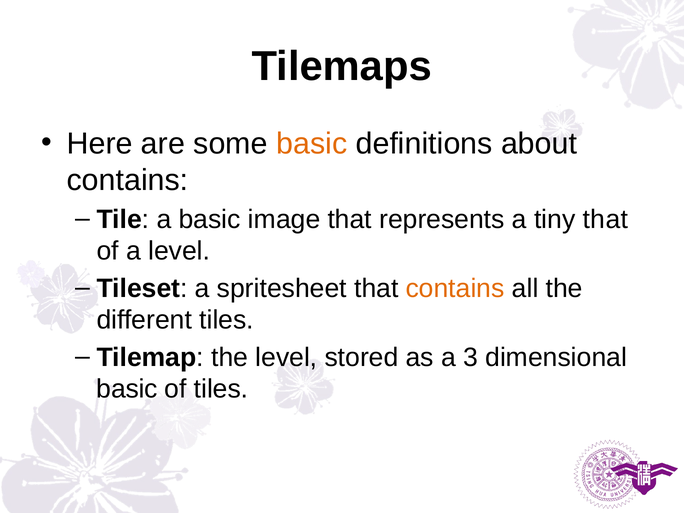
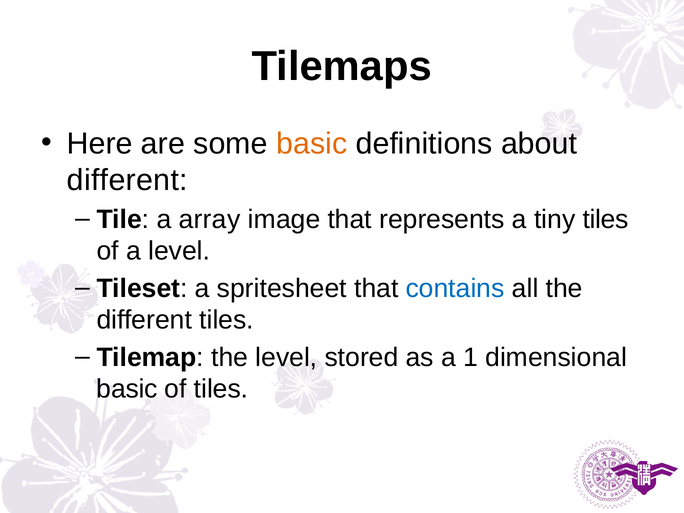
contains: contains -> different (127, 180)
a basic: basic -> array (209, 219)
tiny that: that -> tiles (606, 219)
contains colour: orange -> blue (455, 288)
3: 3 -> 1 (471, 357)
